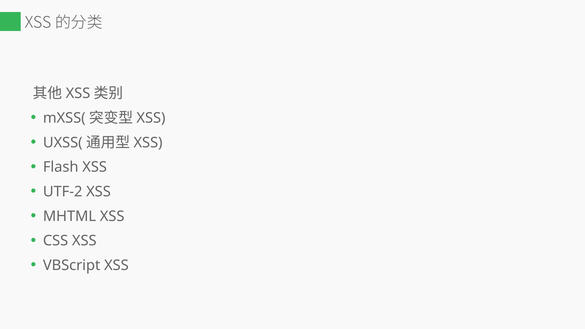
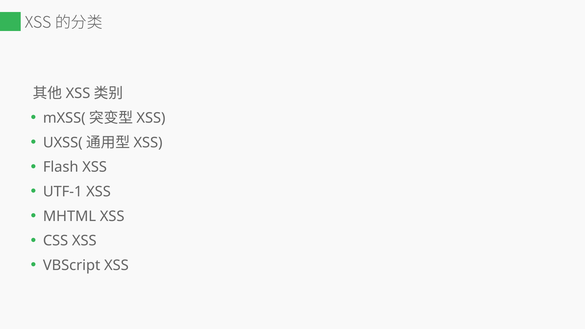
UTF-2: UTF-2 -> UTF-1 (63, 192)
